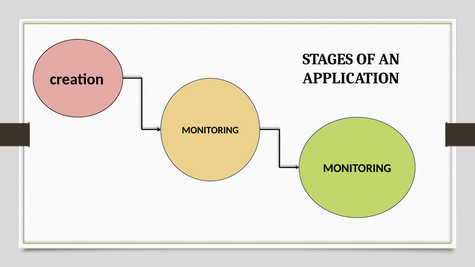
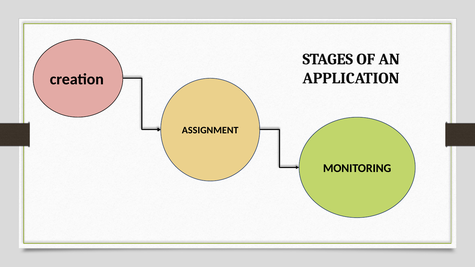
MONITORING: MONITORING -> ASSIGNMENT (210, 130)
